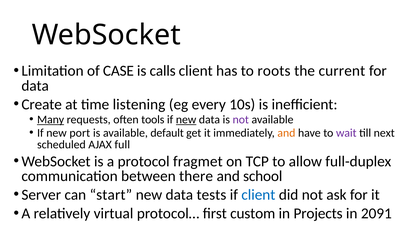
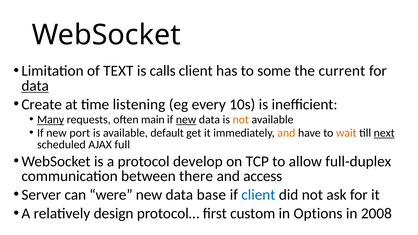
CASE: CASE -> TEXT (118, 71)
roots: roots -> some (274, 71)
data underline: none -> present (35, 86)
tools: tools -> main (153, 120)
not colour: purple -> orange (241, 120)
wait colour: purple -> orange (346, 133)
next underline: none -> present (384, 133)
fragmet: fragmet -> develop (198, 161)
school: school -> access (263, 176)
start: start -> were (111, 195)
tests: tests -> base (211, 195)
virtual: virtual -> design (114, 214)
Projects: Projects -> Options (318, 214)
2091: 2091 -> 2008 (376, 214)
